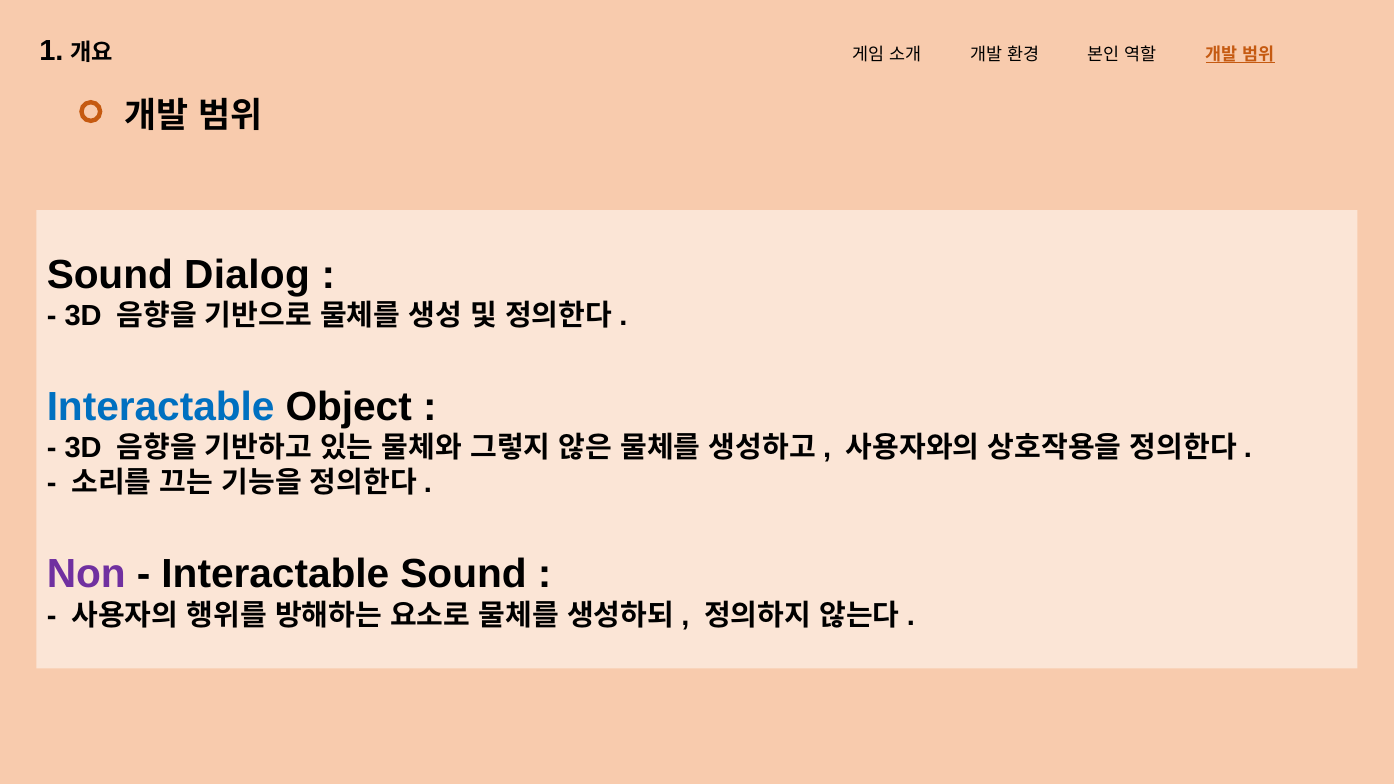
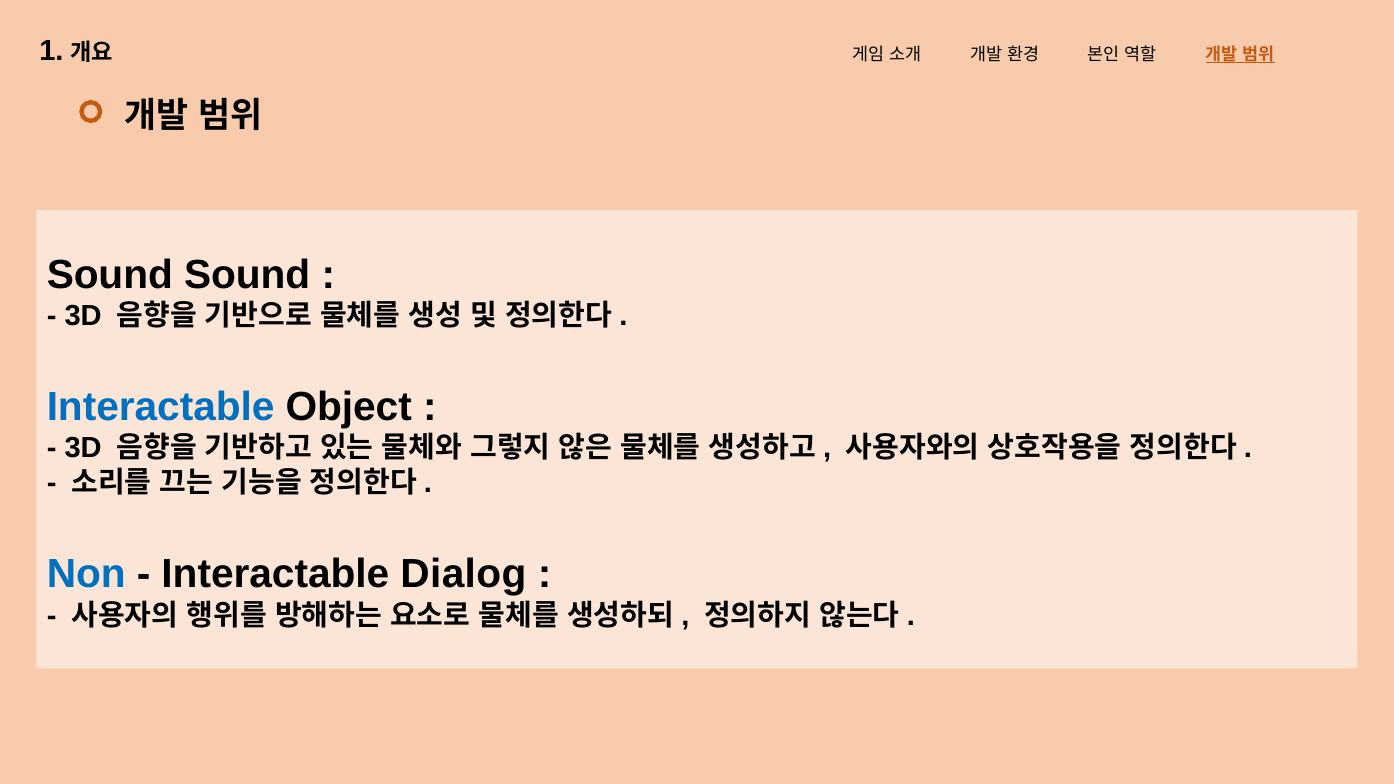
Sound Dialog: Dialog -> Sound (247, 275)
Non colour: purple -> blue (86, 575)
Interactable Sound: Sound -> Dialog (463, 575)
